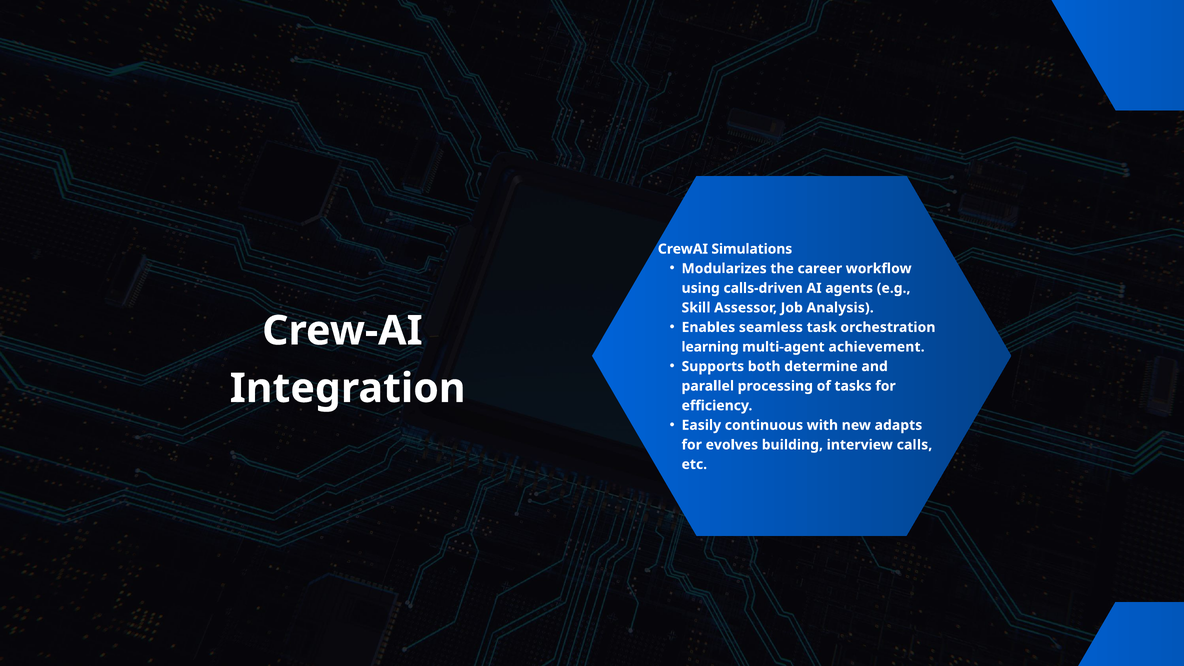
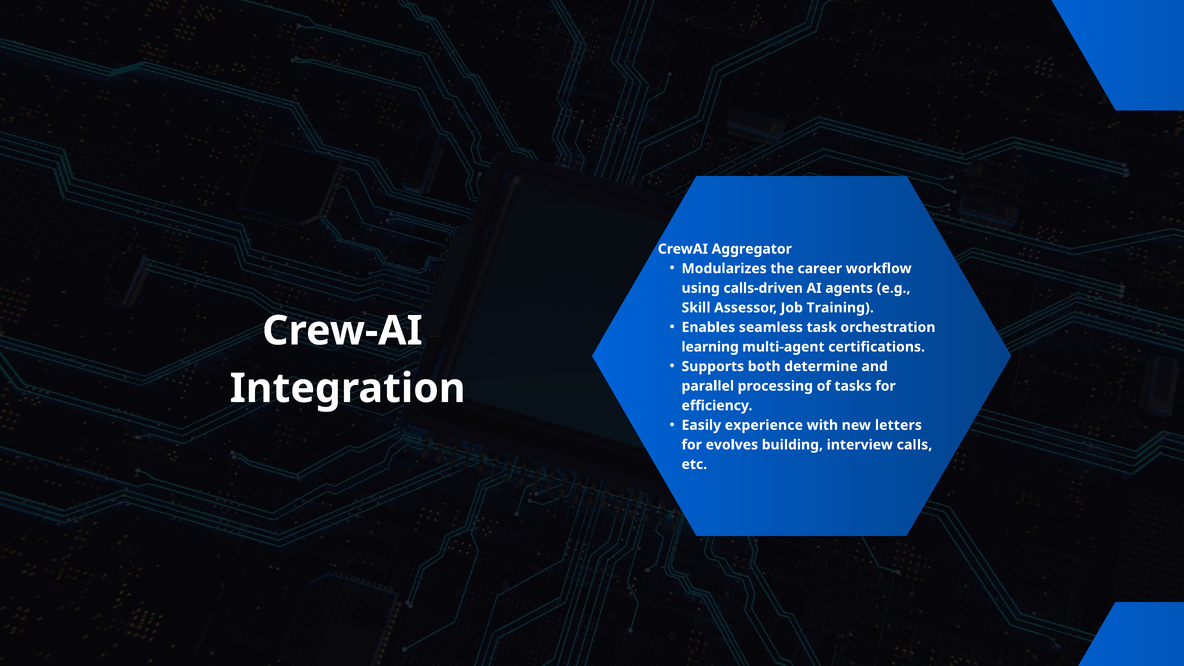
Simulations: Simulations -> Aggregator (752, 249)
Analysis: Analysis -> Training (840, 308)
achievement: achievement -> certifications (877, 347)
continuous: continuous -> experience (764, 425)
adapts: adapts -> letters (898, 425)
